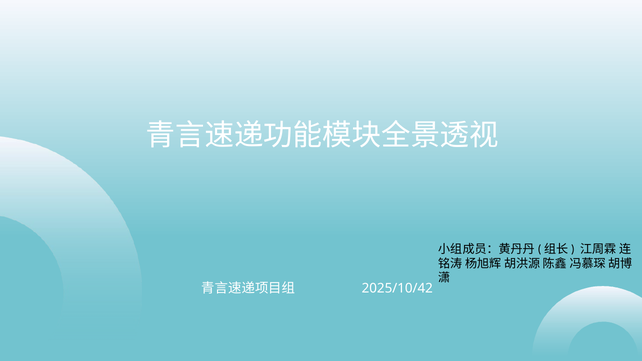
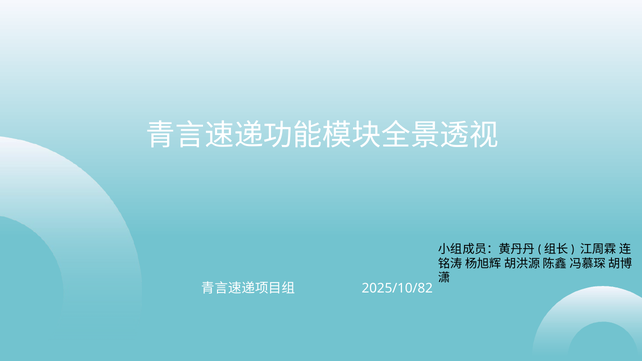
2025/10/42: 2025/10/42 -> 2025/10/82 (397, 289)
